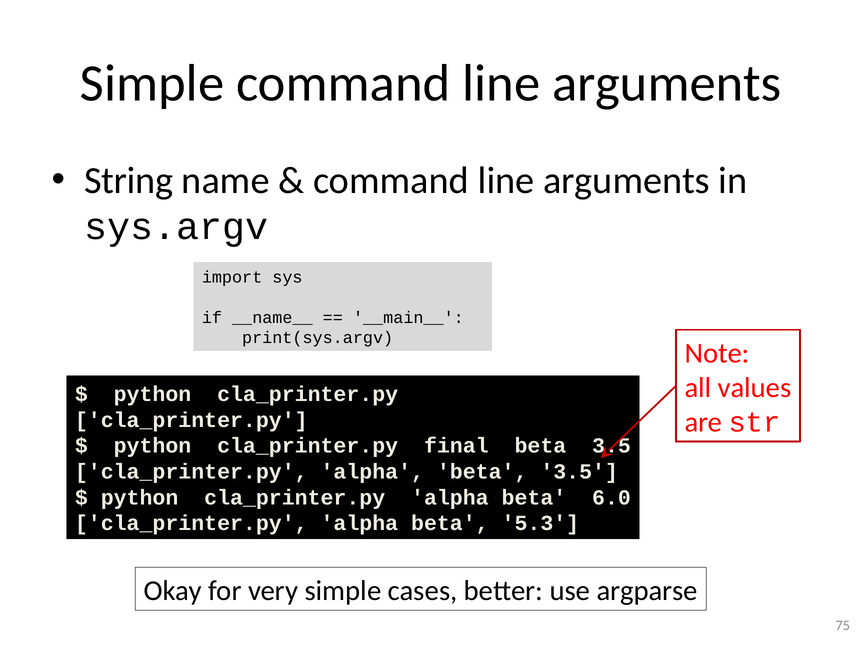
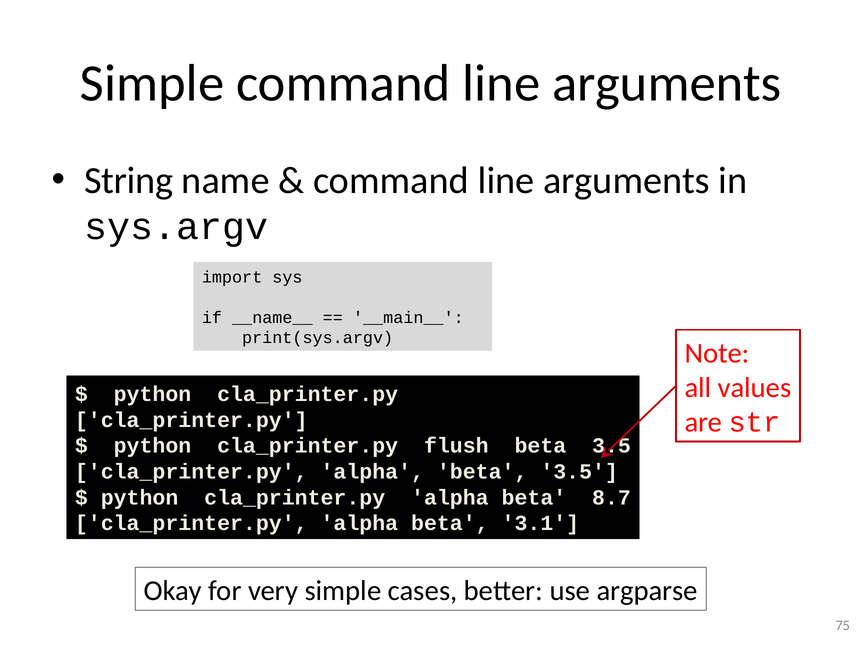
final: final -> flush (456, 446)
6.0: 6.0 -> 8.7 (611, 498)
5.3: 5.3 -> 3.1 (540, 524)
